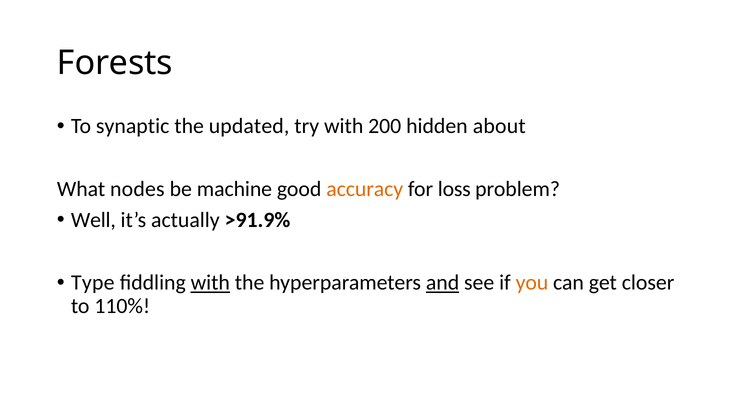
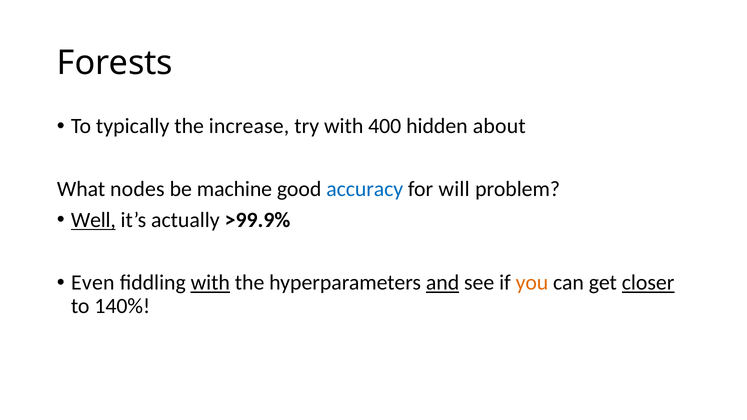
synaptic: synaptic -> typically (133, 126)
updated: updated -> increase (249, 126)
200: 200 -> 400 (385, 126)
accuracy colour: orange -> blue (365, 189)
loss: loss -> will (454, 189)
Well underline: none -> present (93, 220)
>91.9%: >91.9% -> >99.9% (258, 220)
Type: Type -> Even (93, 283)
closer underline: none -> present (648, 283)
110%: 110% -> 140% (122, 306)
